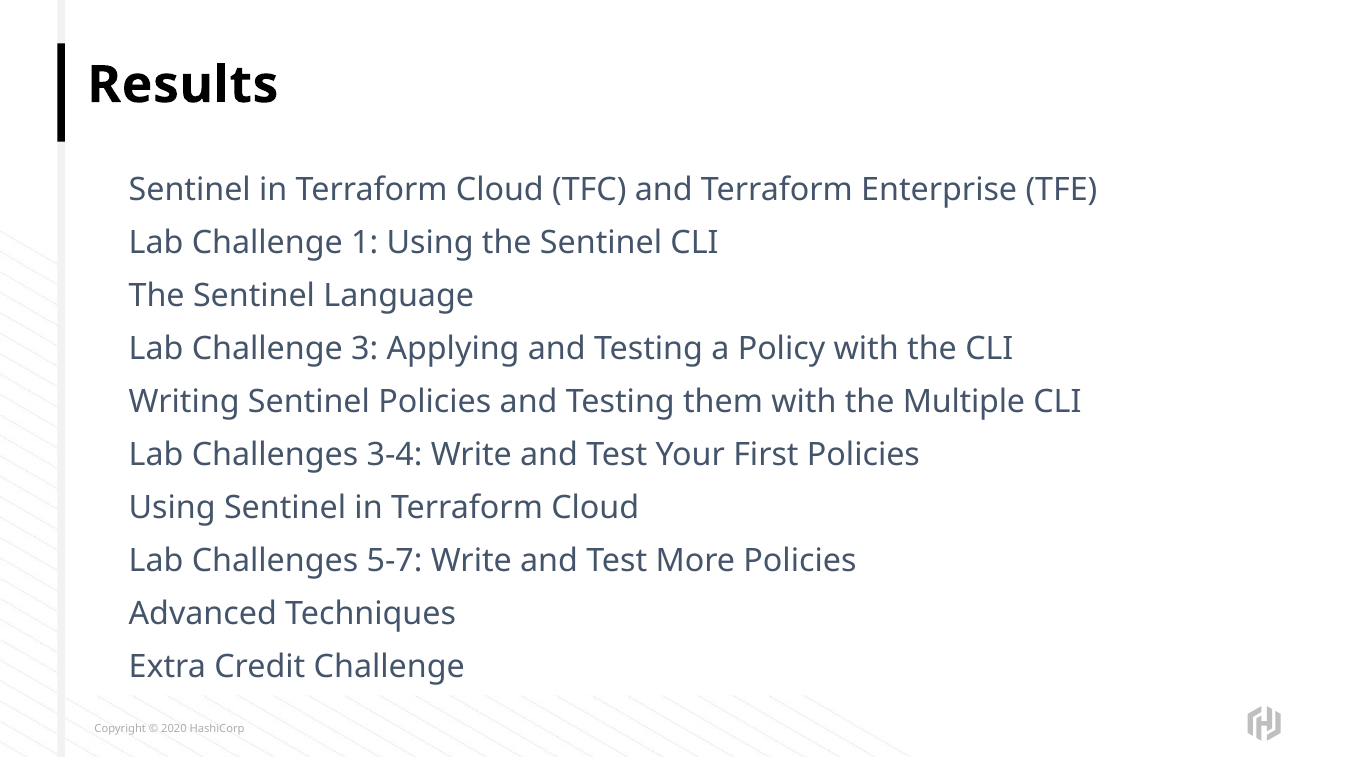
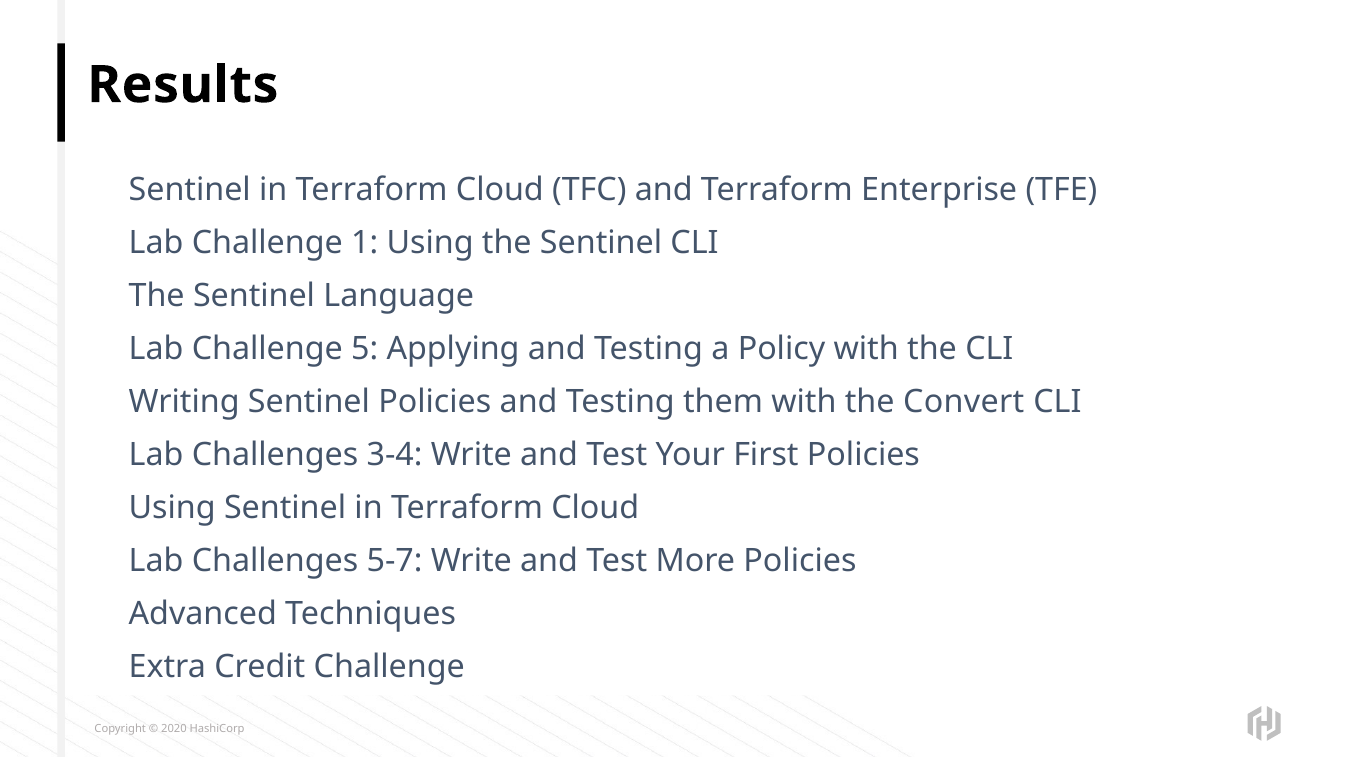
3: 3 -> 5 (365, 349)
Multiple: Multiple -> Convert (964, 402)
